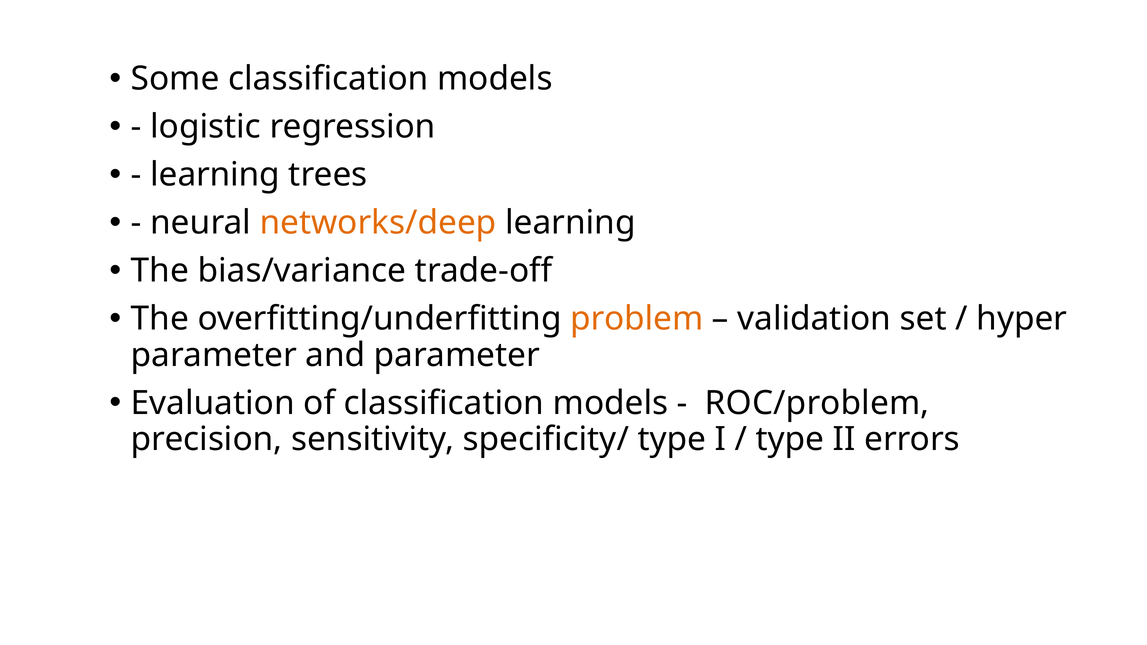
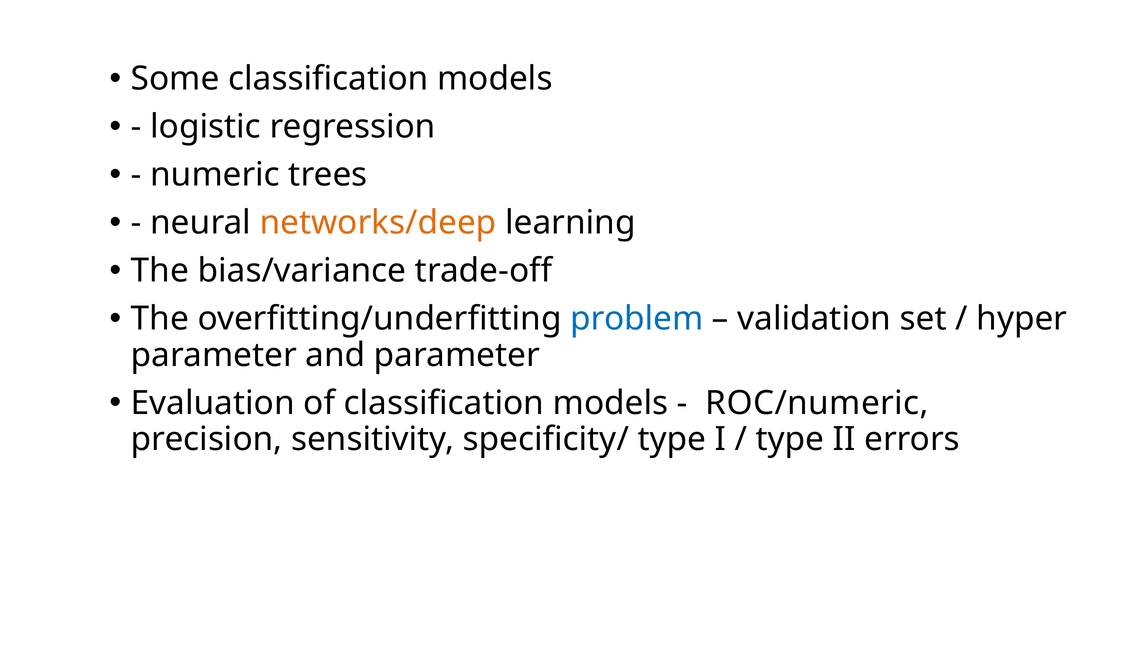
learning: learning -> numeric (215, 175)
problem colour: orange -> blue (637, 319)
ROC/problem: ROC/problem -> ROC/numeric (817, 403)
